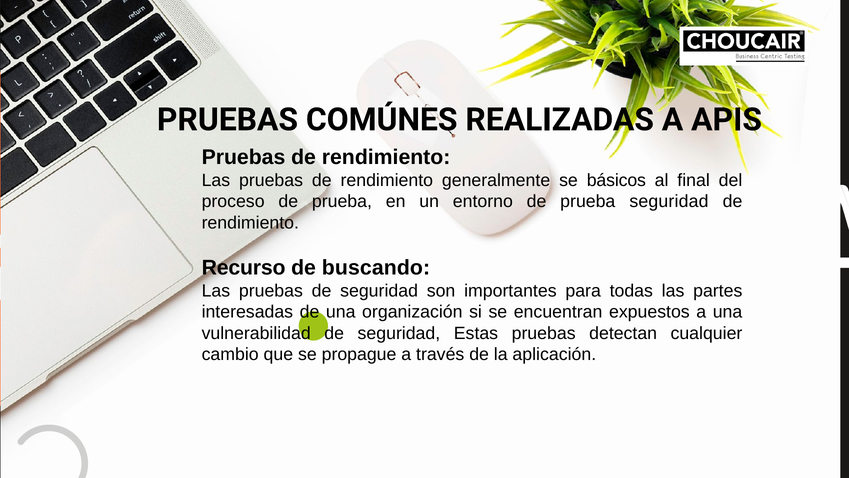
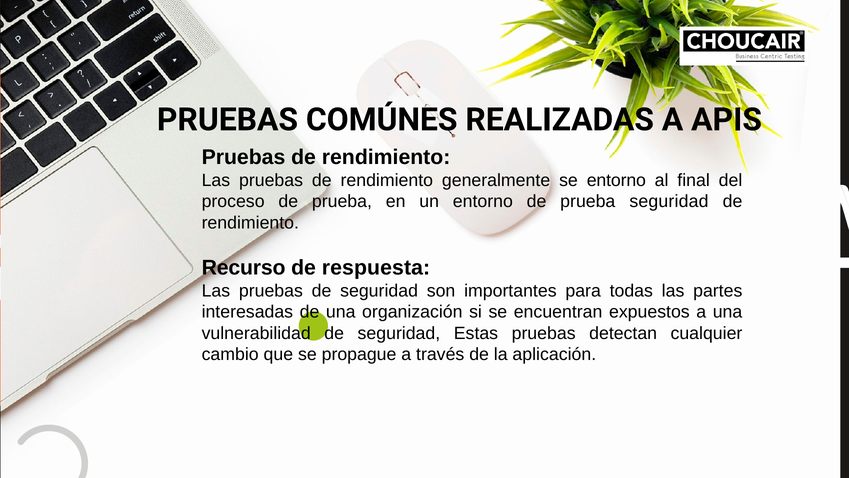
se básicos: básicos -> entorno (616, 180)
buscando: buscando -> respuesta (376, 267)
